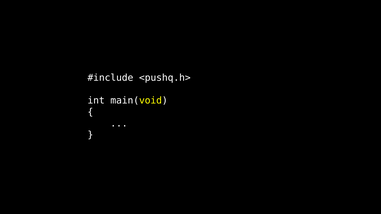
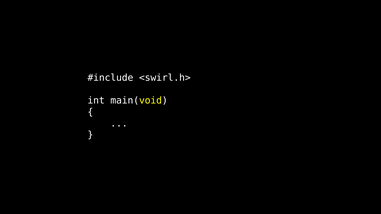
<pushq.h>: <pushq.h> -> <swirl.h> (165, 78)
